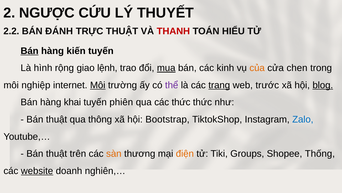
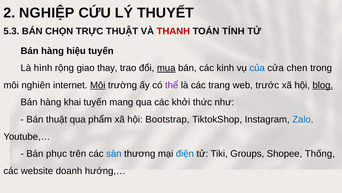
NGƯỢC: NGƯỢC -> NGHIỆP (47, 13)
2.2: 2.2 -> 5.3 (11, 31)
ĐÁNH: ĐÁNH -> CHỌN (59, 31)
HIỂU: HIỂU -> TÍNH (233, 31)
Bán underline: present -> none (30, 51)
kiến: kiến -> hiệu (76, 51)
lệnh: lệnh -> thay (107, 68)
của colour: orange -> blue (257, 68)
nghiệp: nghiệp -> nghiên (36, 85)
trang underline: present -> none (219, 85)
phiên: phiên -> mang (121, 102)
các thức: thức -> khởi (181, 102)
thông: thông -> phẩm (100, 119)
thuật: thuật -> phục (56, 153)
sàn colour: orange -> blue (114, 153)
điện colour: orange -> blue (185, 153)
website underline: present -> none (37, 170)
nghiên,…: nghiên,… -> hướng,… (105, 170)
